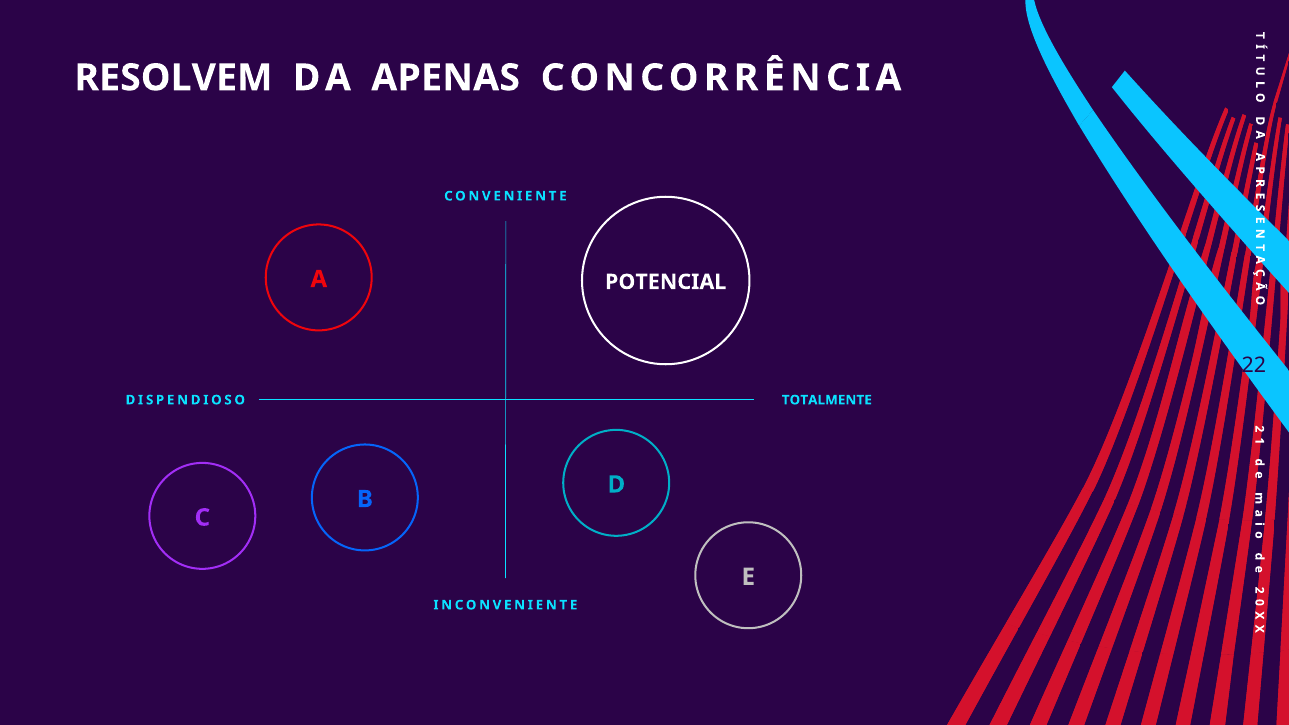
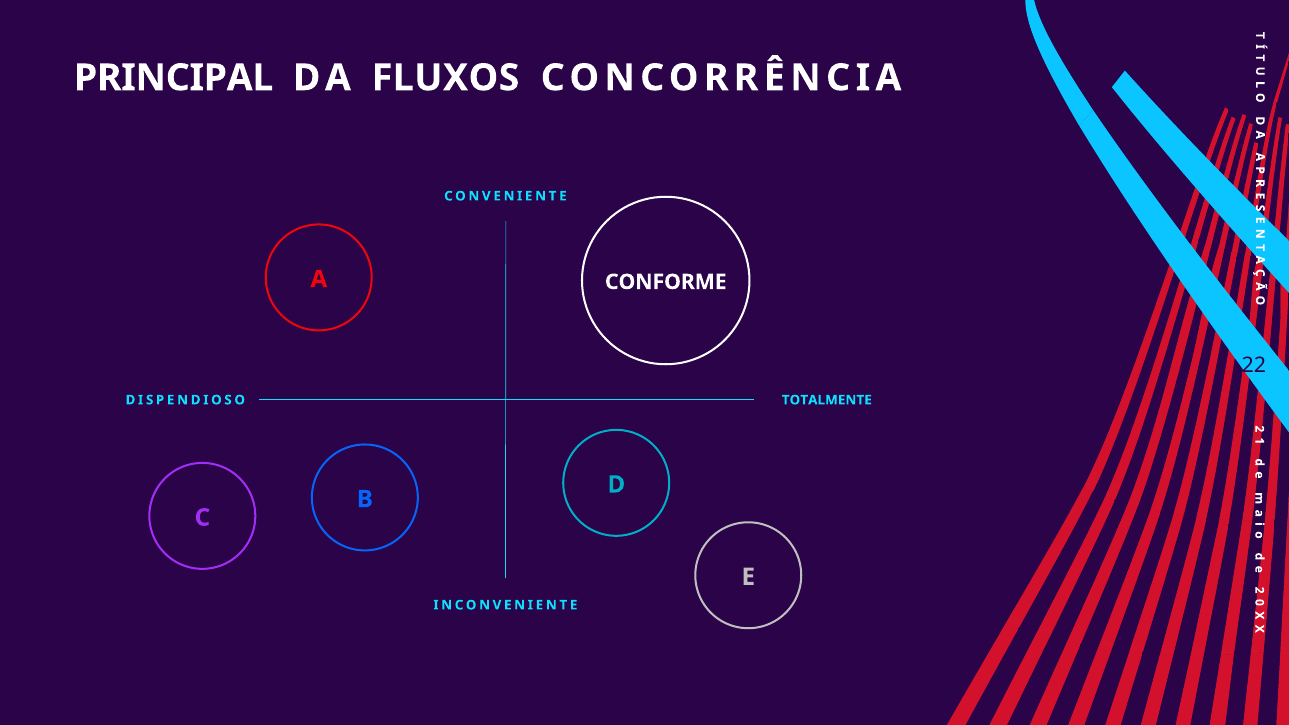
RESOLVEM: RESOLVEM -> PRINCIPAL (174, 78)
APENAS: APENAS -> FLUXOS (446, 78)
POTENCIAL: POTENCIAL -> CONFORME (666, 282)
